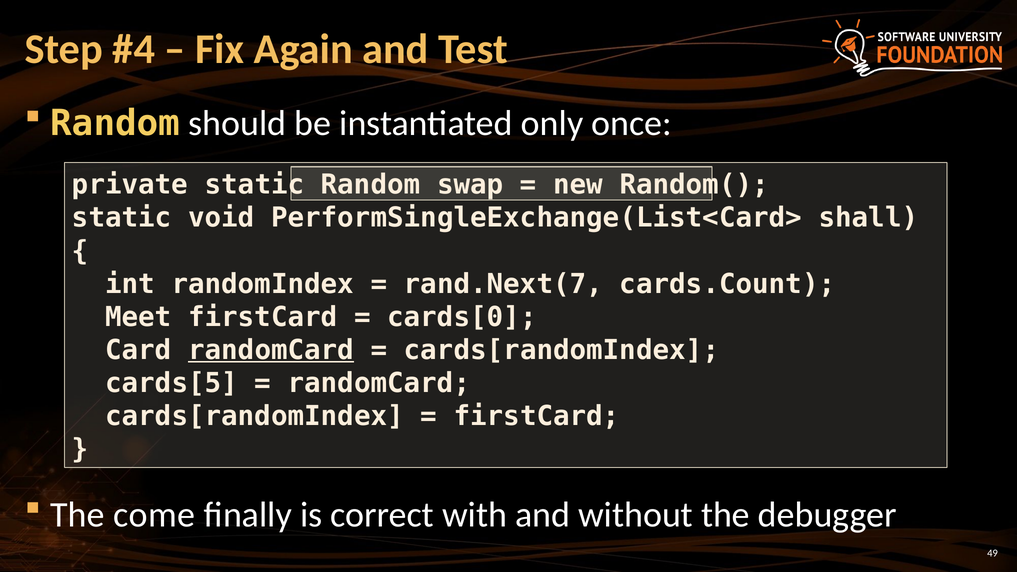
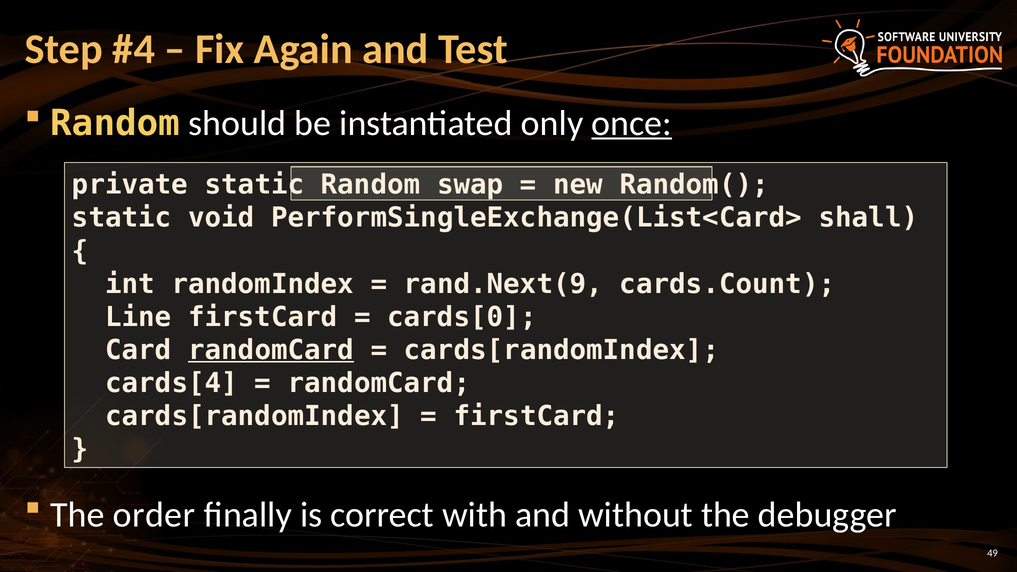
once underline: none -> present (632, 123)
rand.Next(7: rand.Next(7 -> rand.Next(9 (503, 284)
Meet: Meet -> Line (138, 317)
cards[5: cards[5 -> cards[4 (172, 383)
come: come -> order (154, 515)
